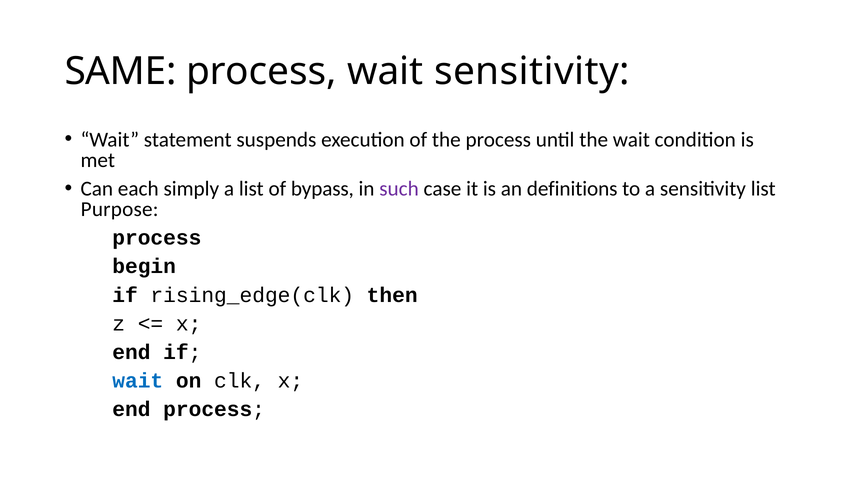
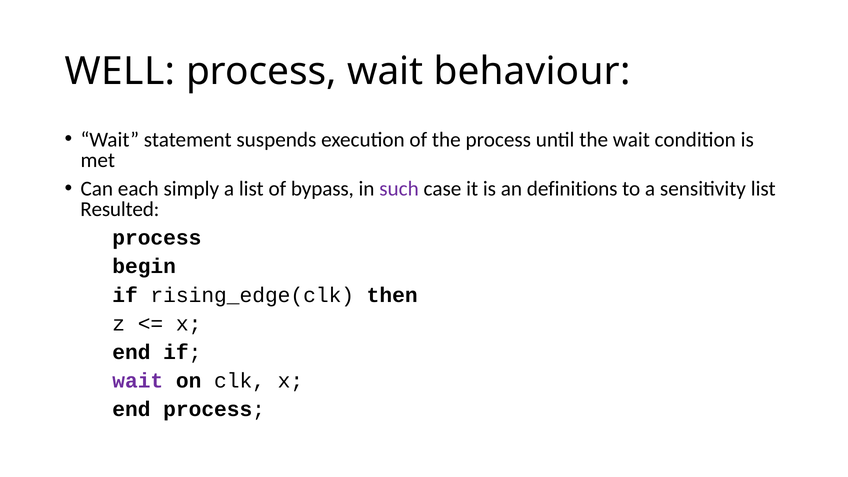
SAME: SAME -> WELL (120, 71)
wait sensitivity: sensitivity -> behaviour (532, 71)
Purpose: Purpose -> Resulted (120, 209)
wait colour: blue -> purple (138, 381)
